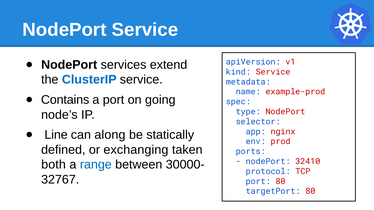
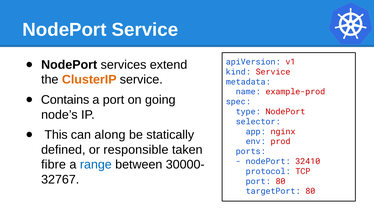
ClusterIP colour: blue -> orange (89, 80)
Line: Line -> This (56, 135)
exchanging: exchanging -> responsible (136, 150)
both: both -> fibre (54, 165)
